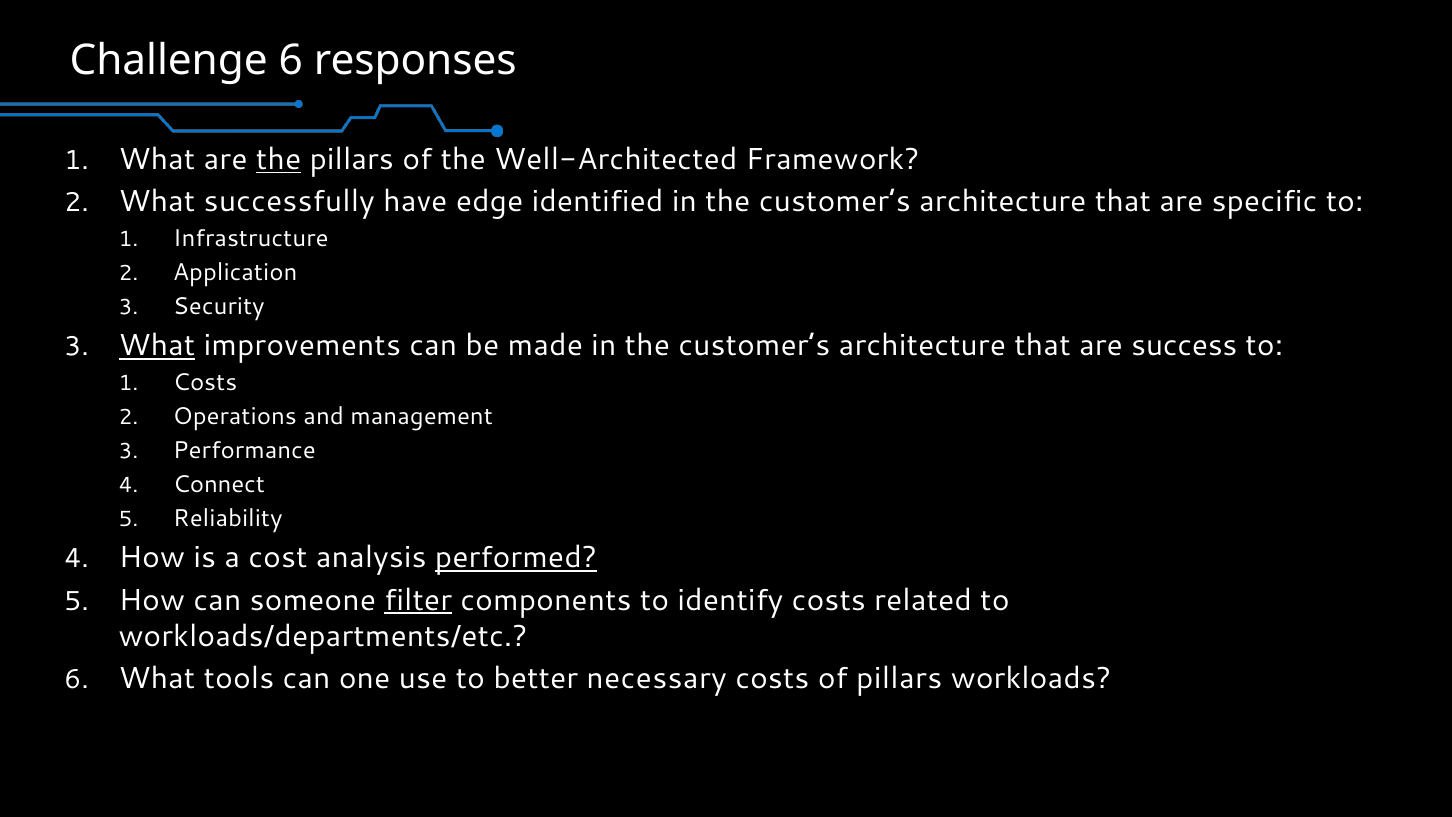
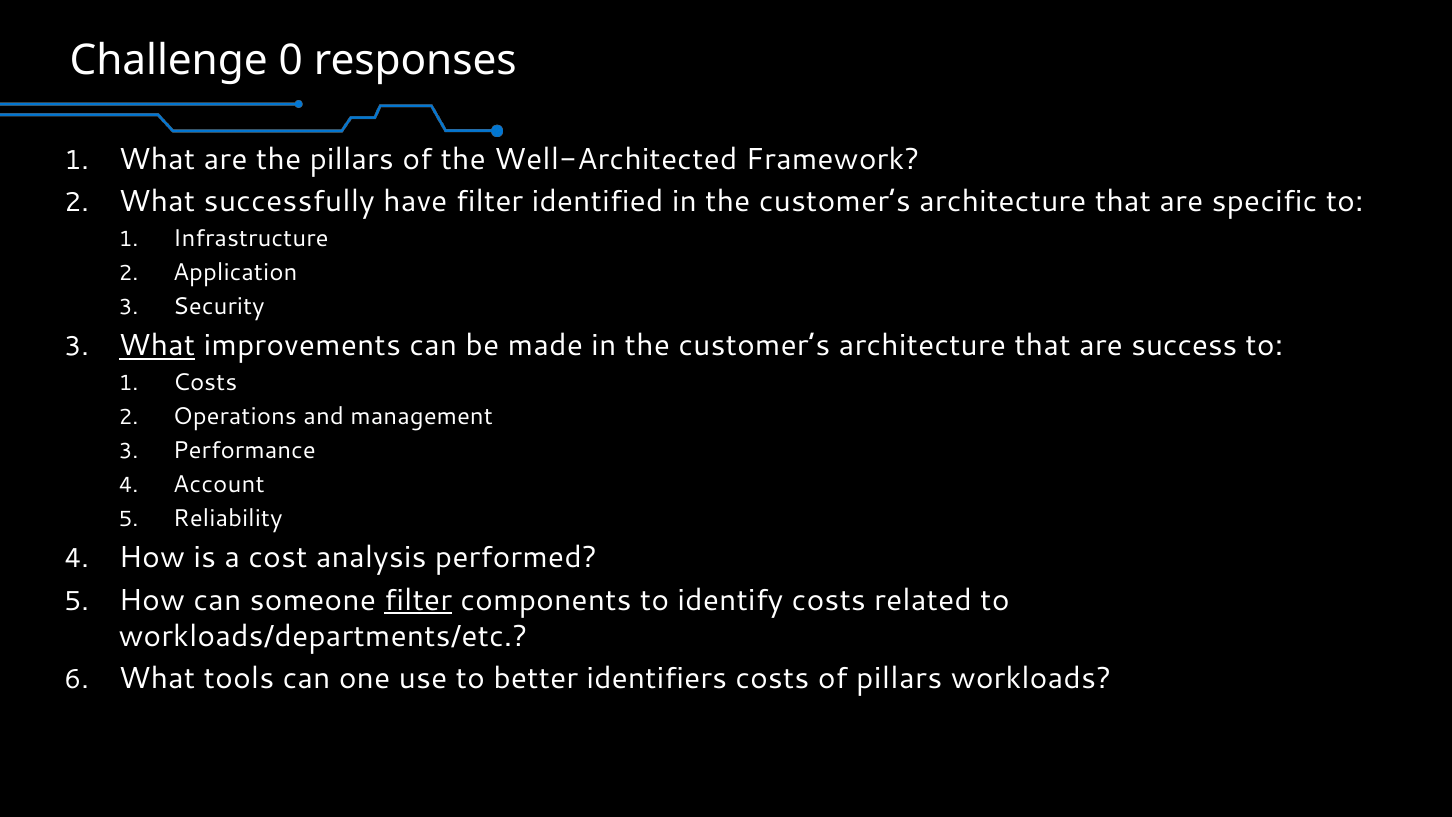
Challenge 6: 6 -> 0 (291, 61)
the underline: present -> none (279, 159)
have edge: edge -> filter (490, 202)
Connect: Connect -> Account (219, 484)
performed underline: present -> none (516, 557)
necessary: necessary -> identifiers (657, 679)
